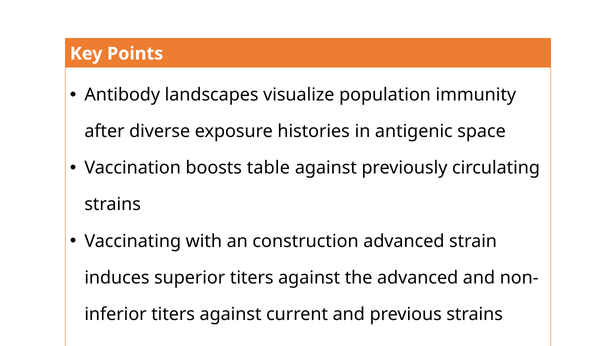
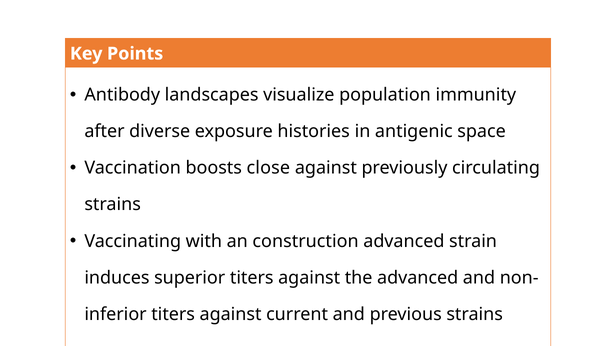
table: table -> close (268, 168)
